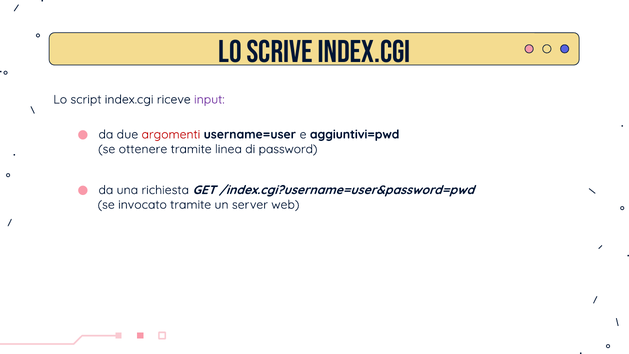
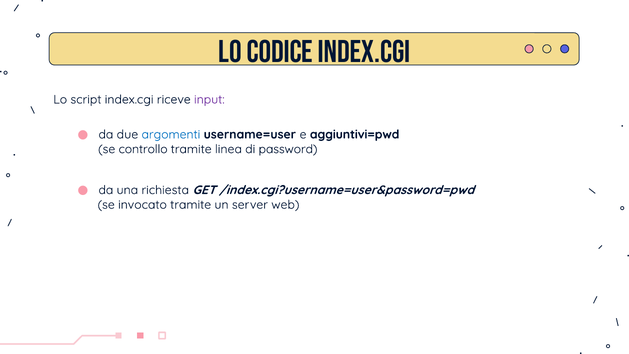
scrive: scrive -> codice (280, 52)
argomenti colour: red -> blue (171, 134)
ottenere: ottenere -> controllo (143, 149)
